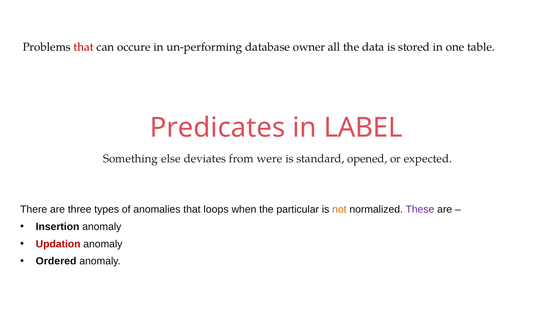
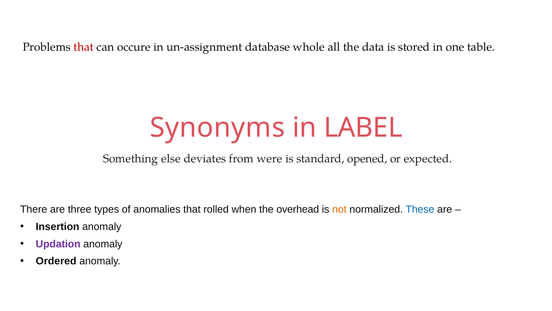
un-performing: un-performing -> un-assignment (204, 47)
owner: owner -> whole (309, 47)
Predicates: Predicates -> Synonyms (217, 127)
loops: loops -> rolled (216, 209)
particular: particular -> overhead (298, 209)
These colour: purple -> blue (420, 209)
Updation colour: red -> purple (58, 244)
